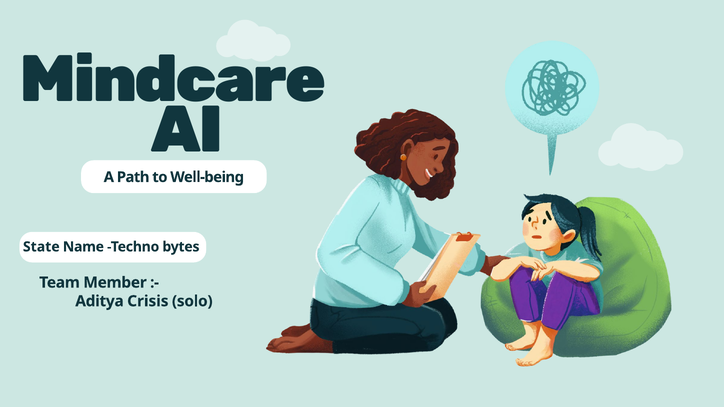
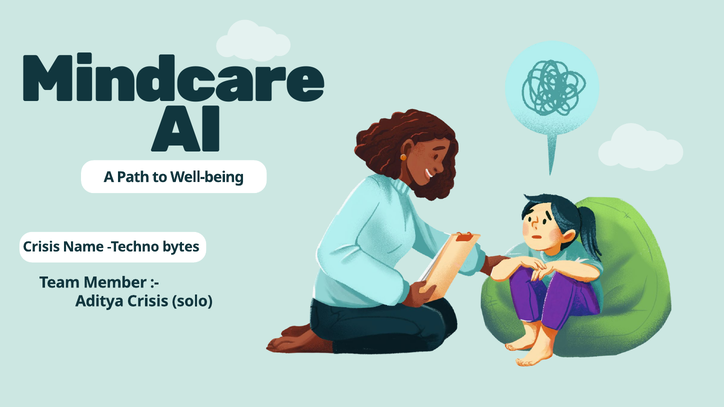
State: State -> Crisis (41, 247)
